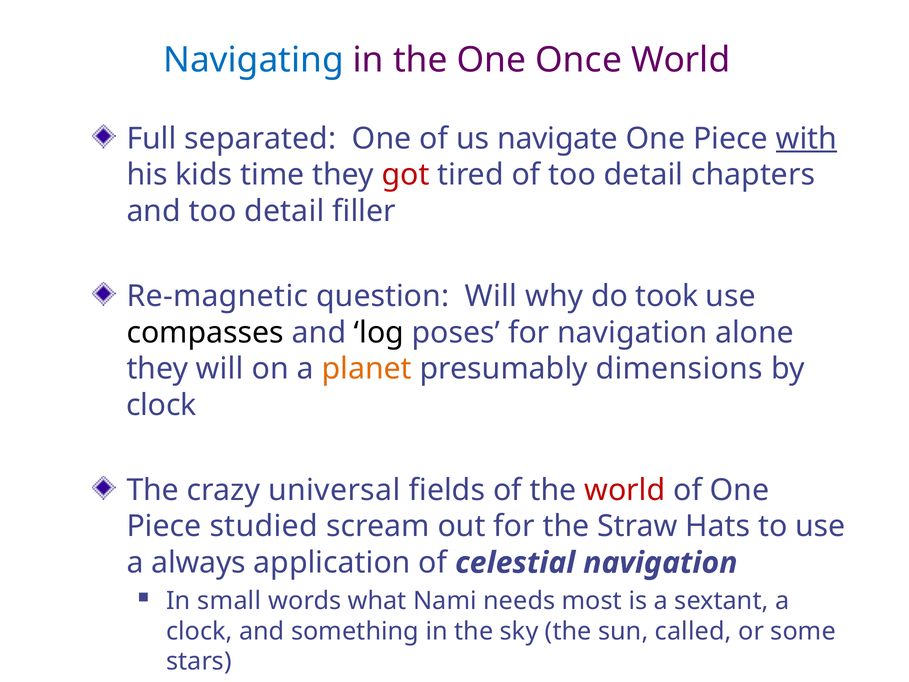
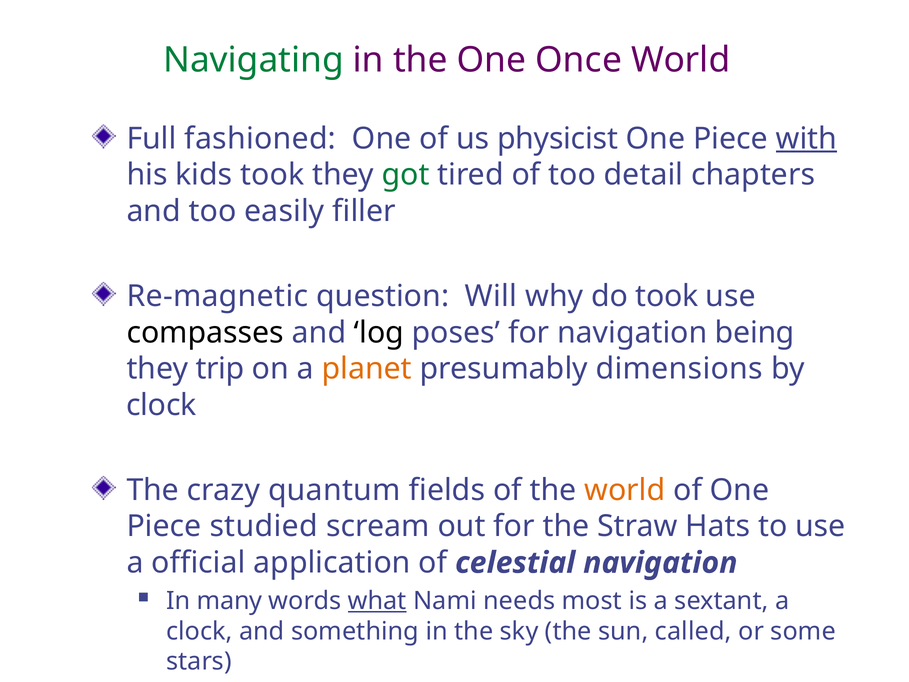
Navigating colour: blue -> green (254, 60)
separated: separated -> fashioned (260, 138)
navigate: navigate -> physicist (558, 138)
kids time: time -> took (272, 175)
got colour: red -> green (406, 175)
and too detail: detail -> easily (284, 211)
alone: alone -> being (755, 332)
they will: will -> trip (220, 369)
universal: universal -> quantum (334, 490)
world colour: red -> orange (625, 490)
always: always -> official (198, 563)
small: small -> many (229, 601)
what underline: none -> present (377, 601)
